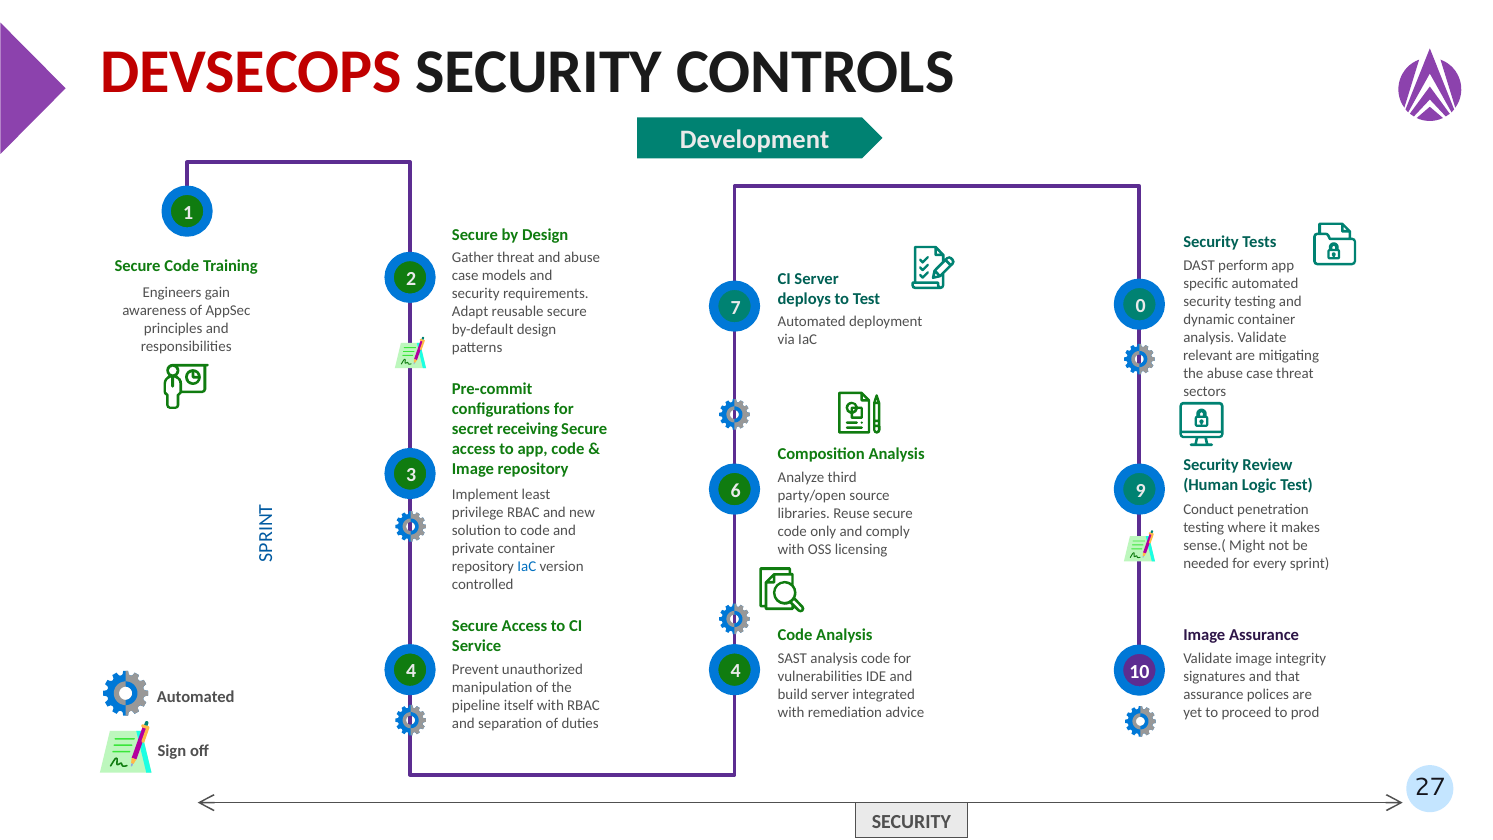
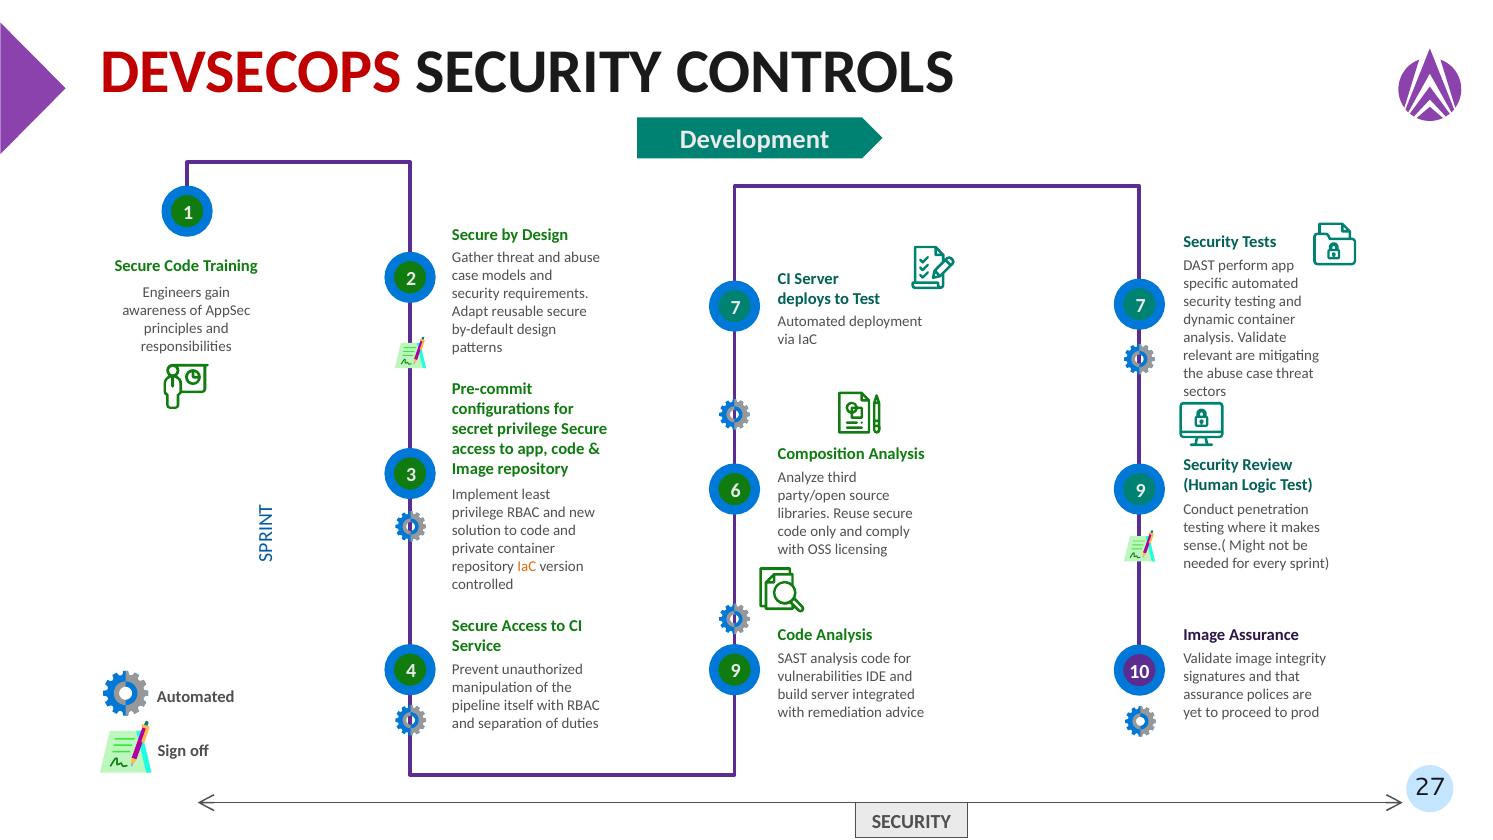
7 0: 0 -> 7 (1141, 306)
secret receiving: receiving -> privilege (527, 429)
IaC colour: blue -> orange (527, 566)
4 4: 4 -> 9 (736, 671)
